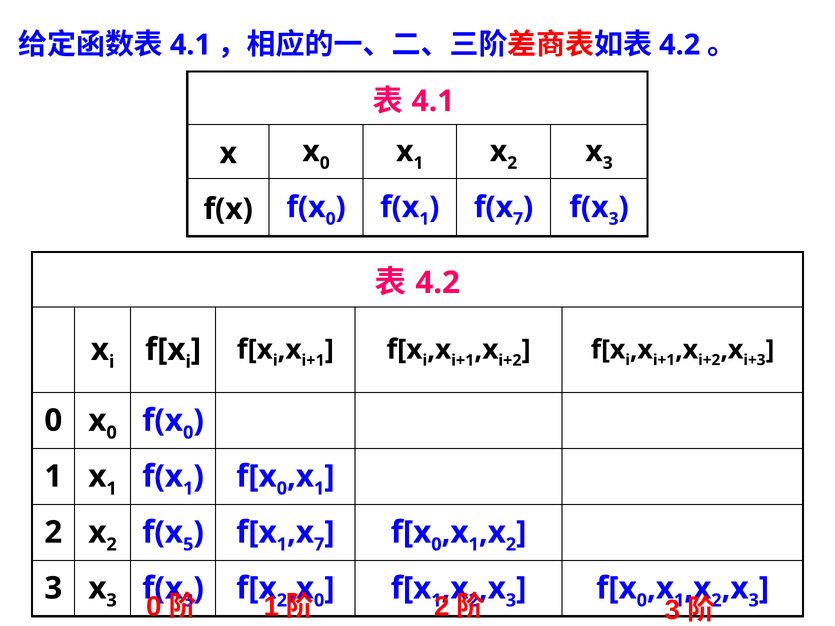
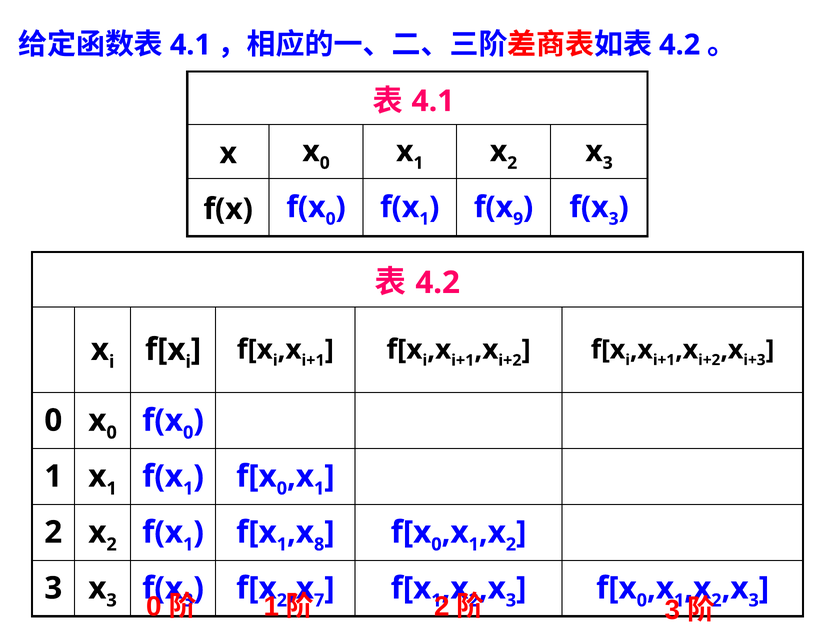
f(x 7: 7 -> 9 (518, 219)
2 f(x 5: 5 -> 1 (188, 545)
7: 7 -> 8 (319, 545)
0: 0 -> 7 (319, 601)
